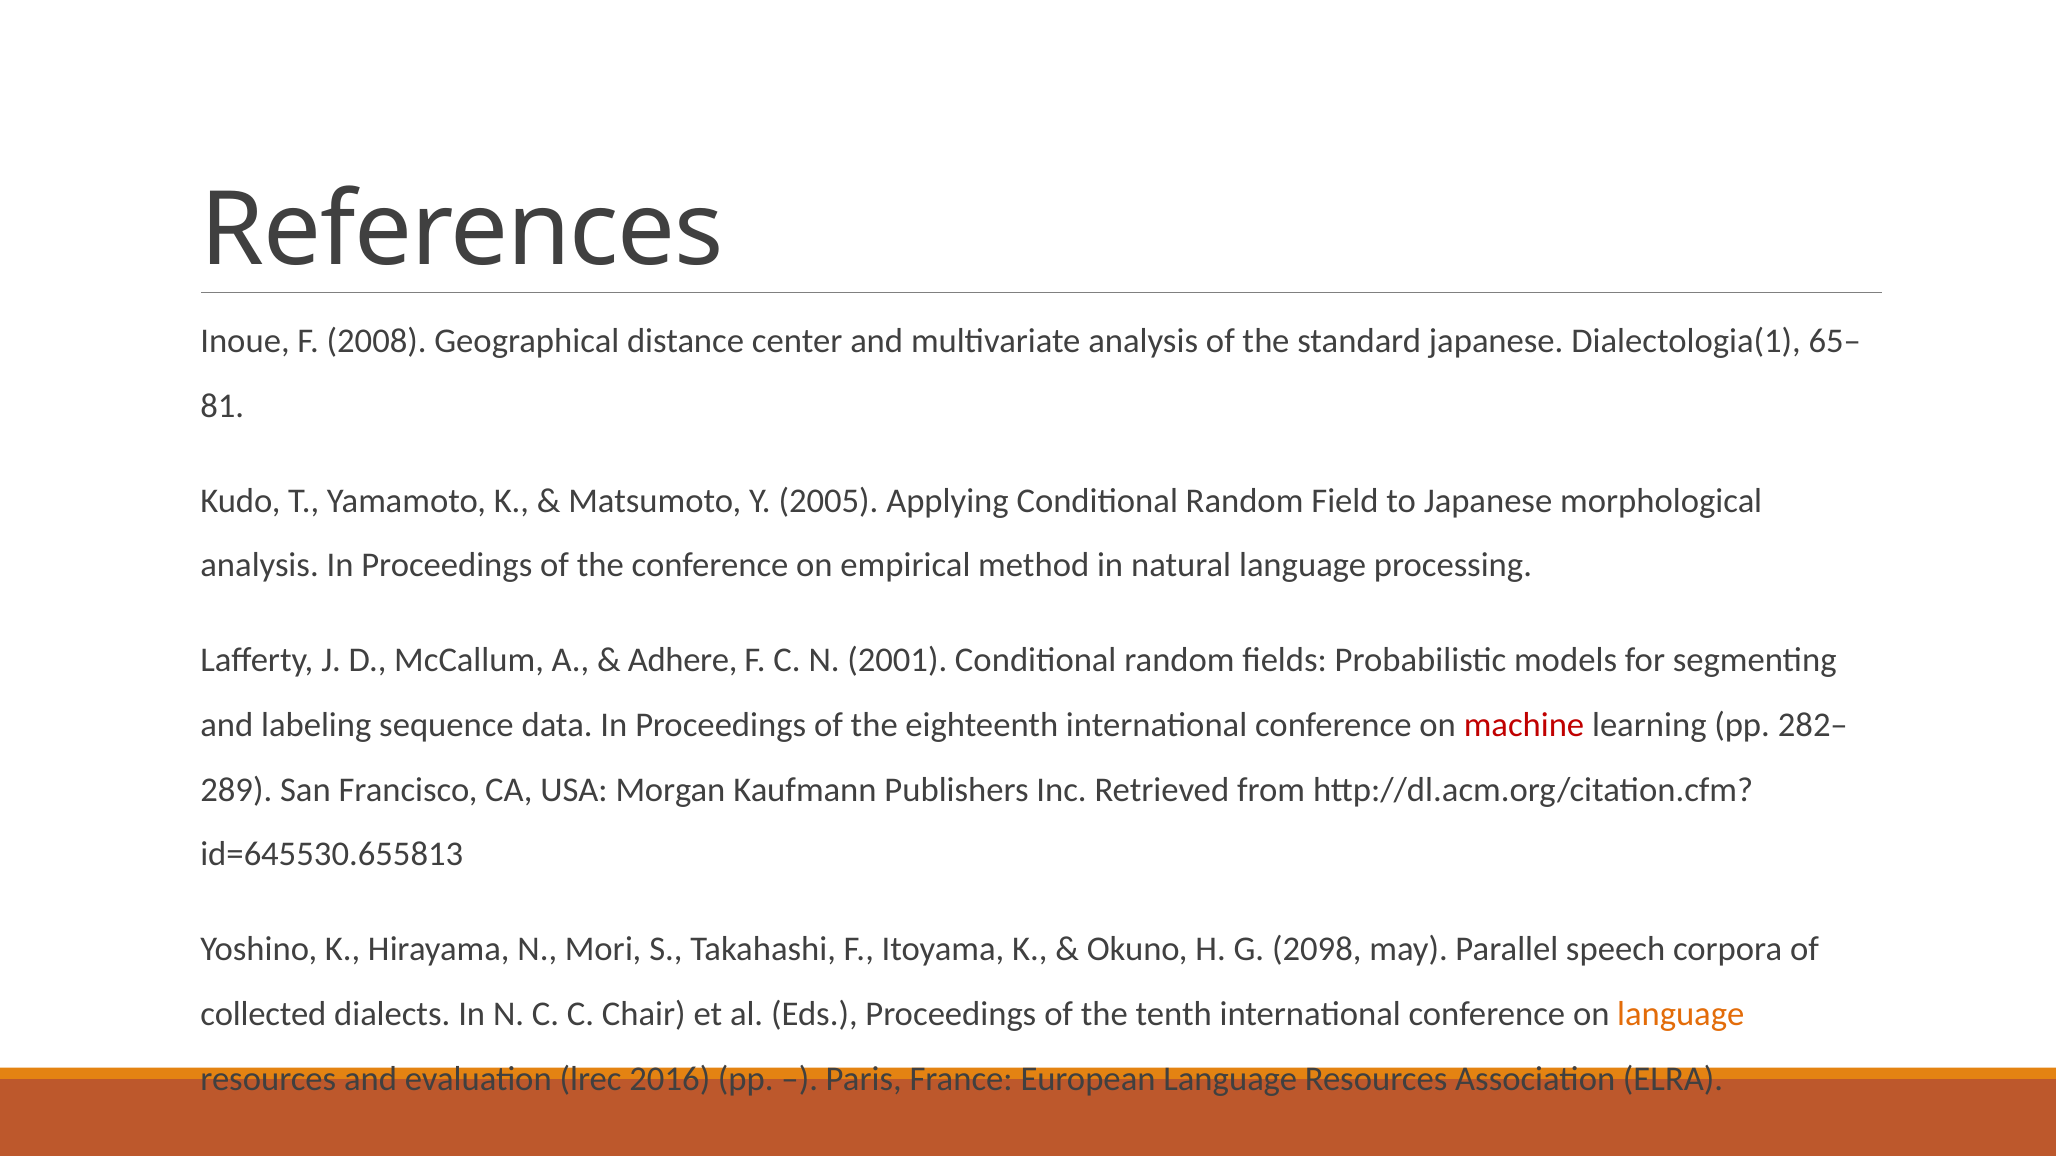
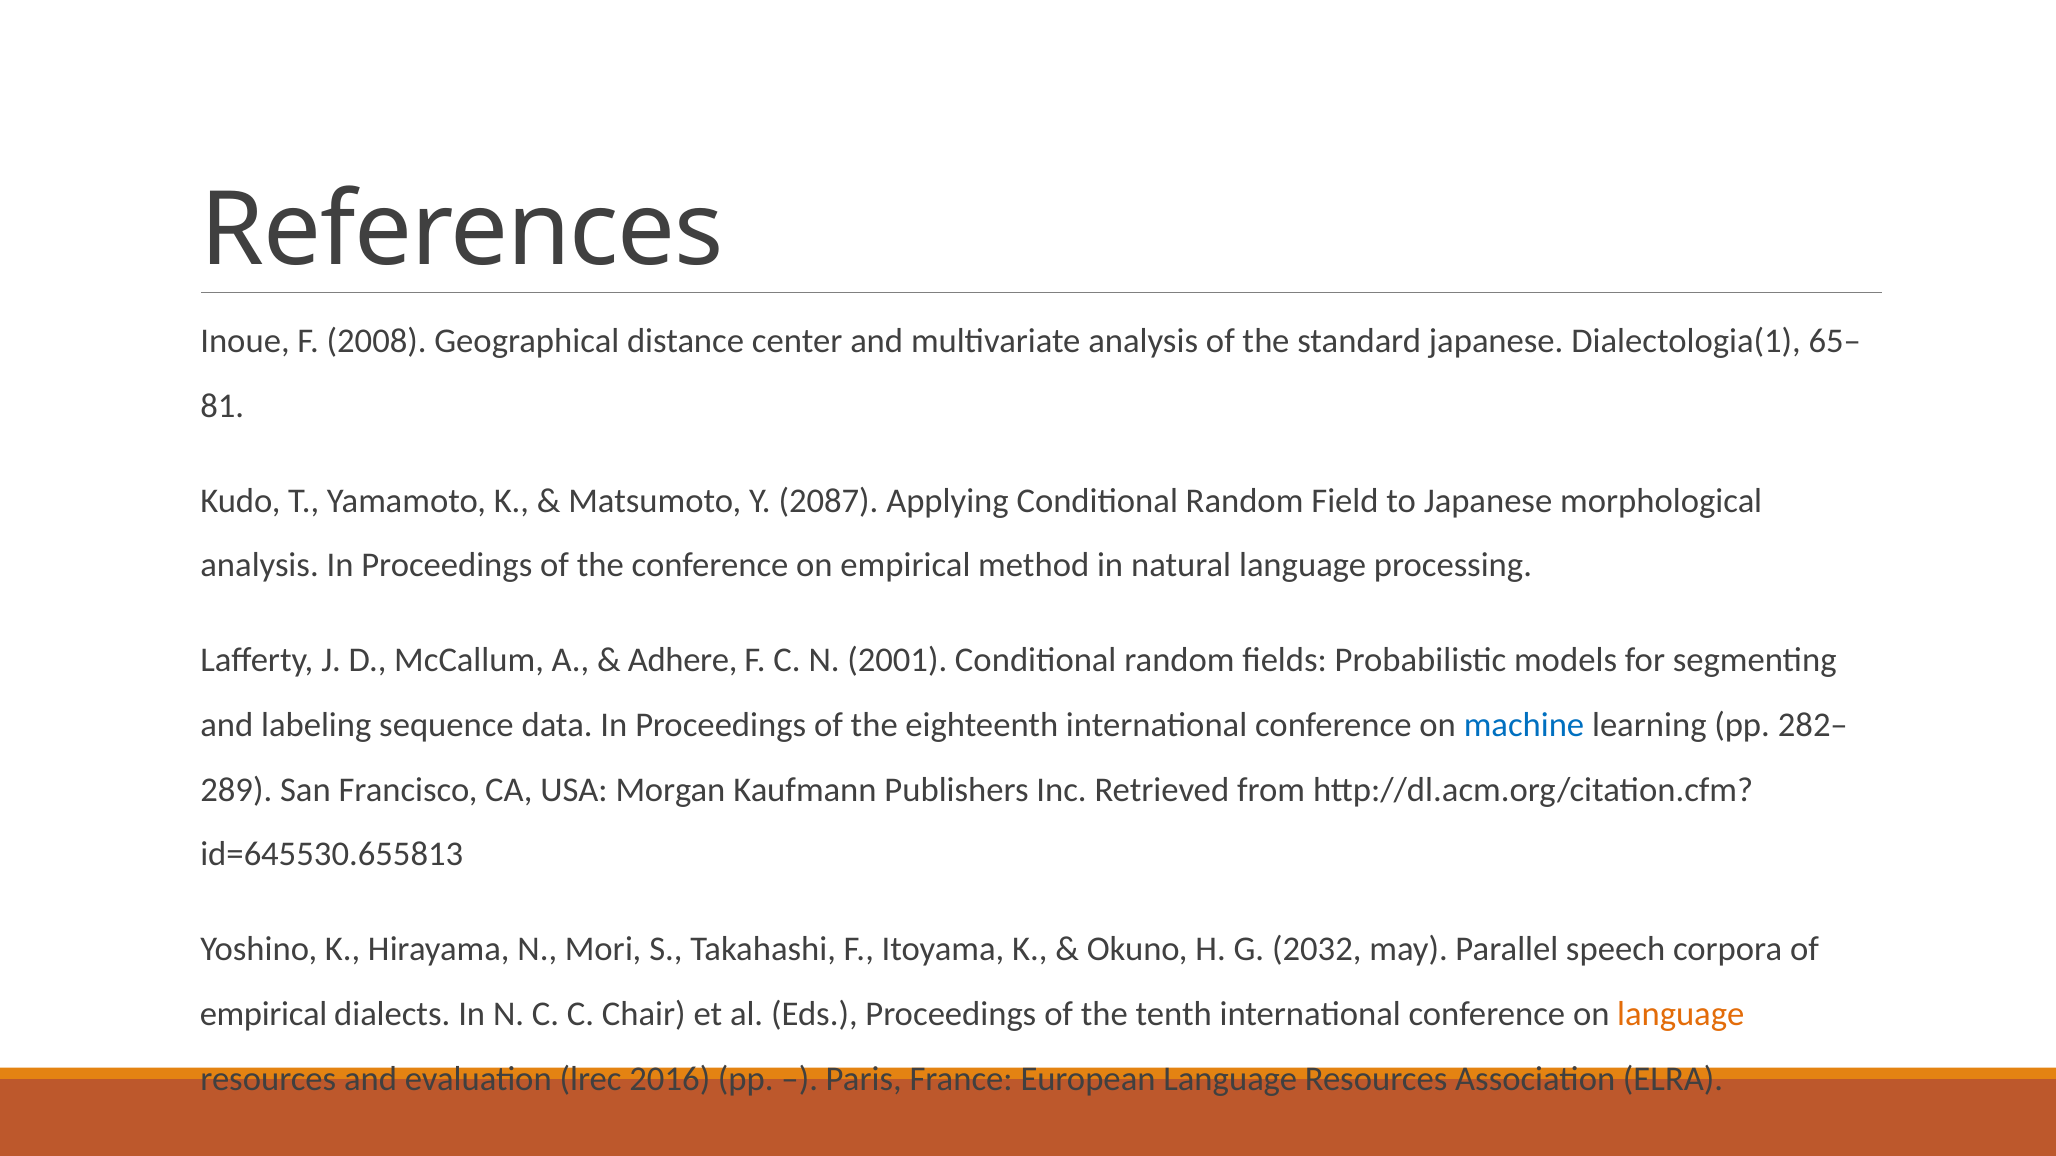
2005: 2005 -> 2087 (828, 501)
machine colour: red -> blue (1524, 725)
2098: 2098 -> 2032 (1317, 950)
collected: collected -> empirical (264, 1014)
